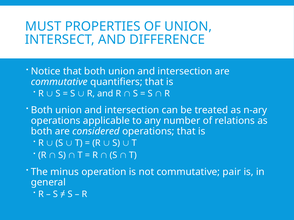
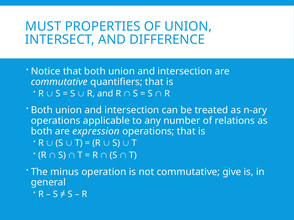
considered: considered -> expression (96, 132)
pair: pair -> give (232, 172)
